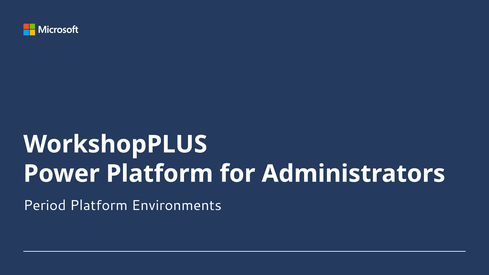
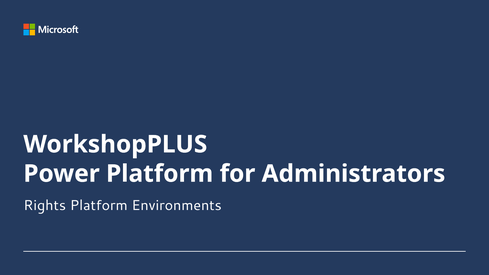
Period: Period -> Rights (45, 205)
